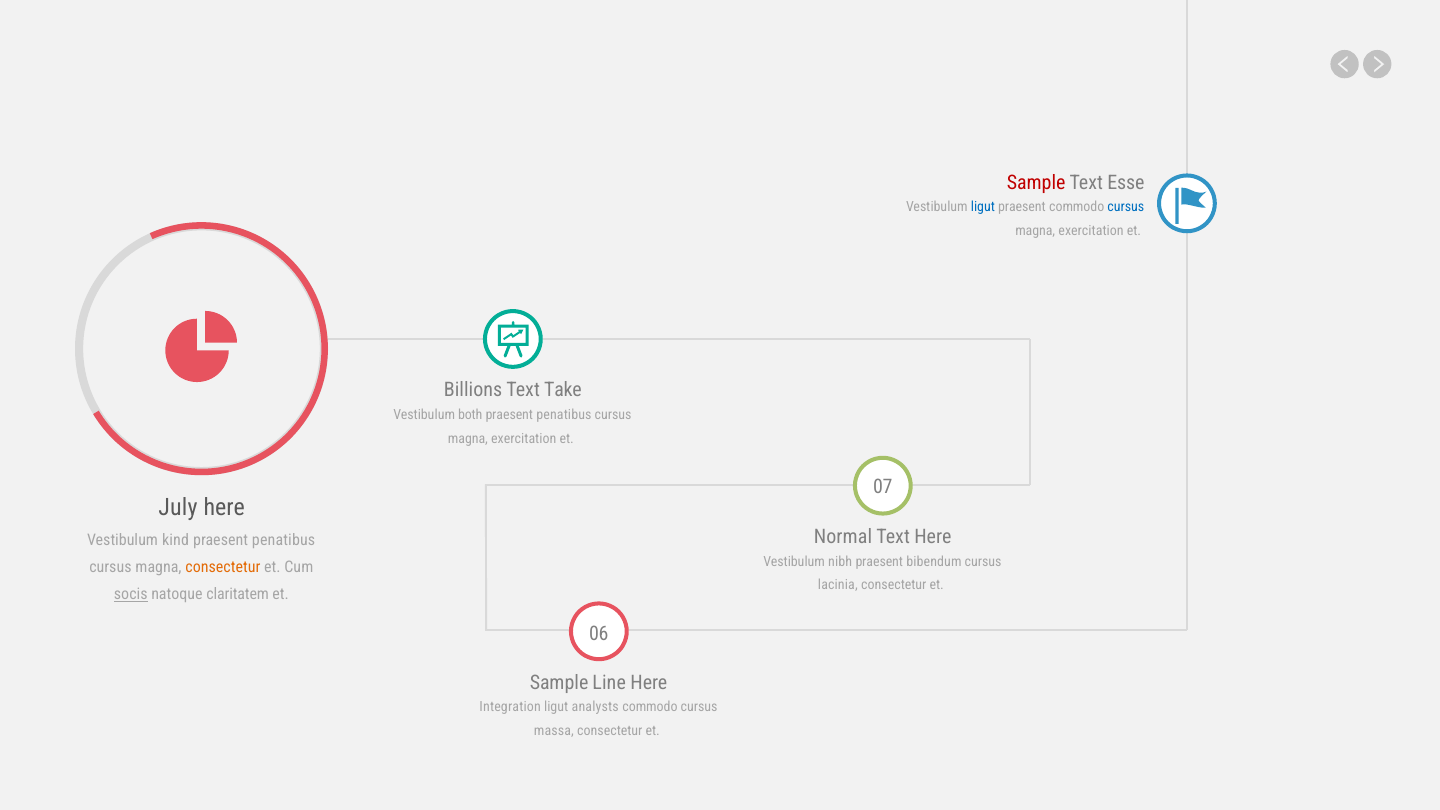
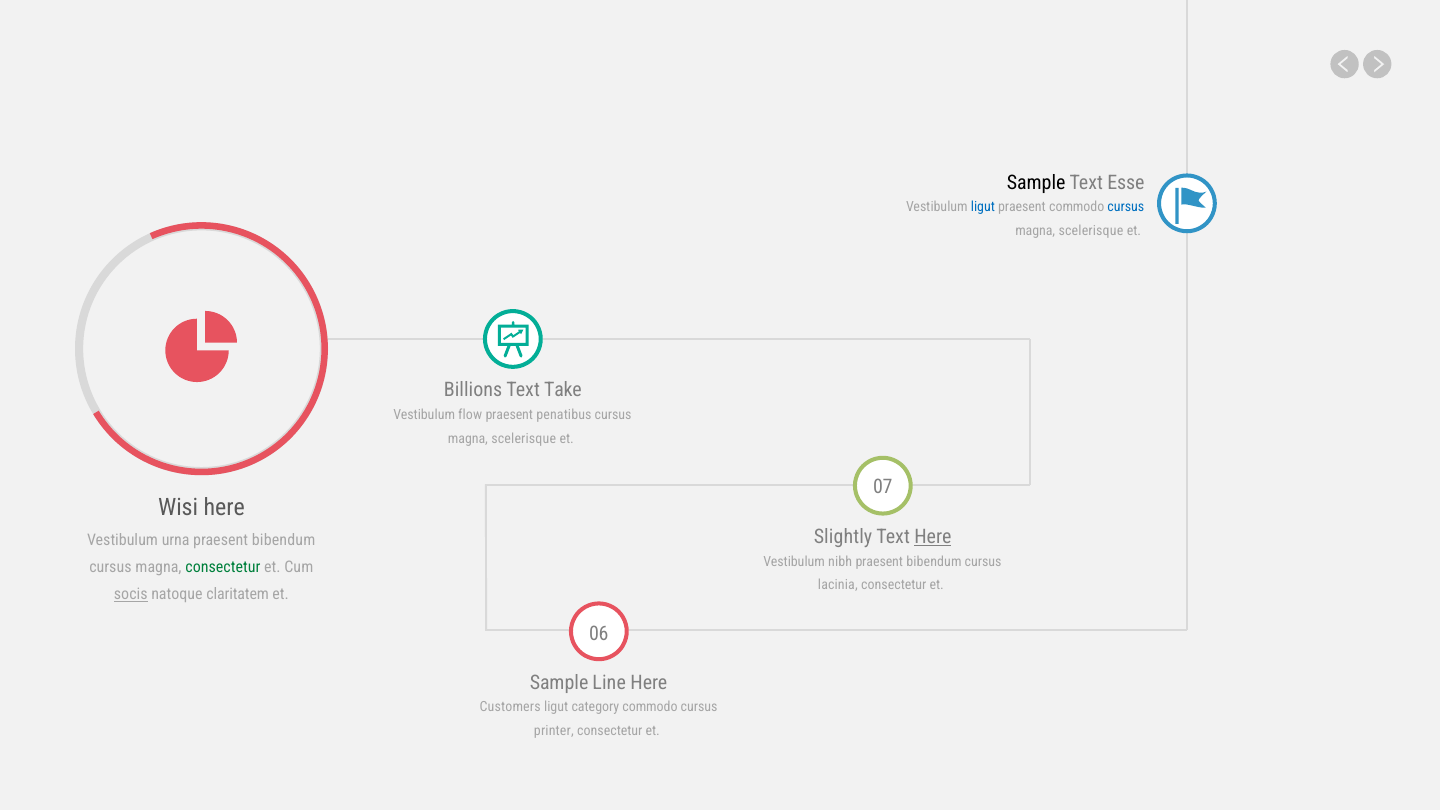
Sample colour: red -> black (1036, 182)
exercitation: exercitation -> scelerisque (1091, 231)
both: both -> flow (470, 415)
exercitation: exercitation -> scelerisque (524, 438)
July: July -> Wisi (178, 508)
Normal: Normal -> Slightly (843, 537)
Here underline: none -> present (933, 537)
kind: kind -> urna (176, 541)
penatibus: penatibus -> bibendum (284, 541)
consectetur colour: orange -> green (223, 567)
Integration: Integration -> Customers (510, 707)
analysts: analysts -> category (595, 707)
massa: massa -> printer (554, 731)
